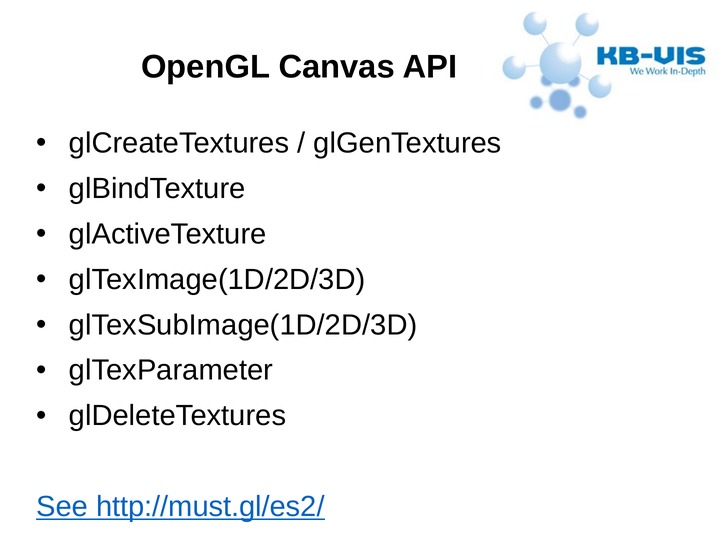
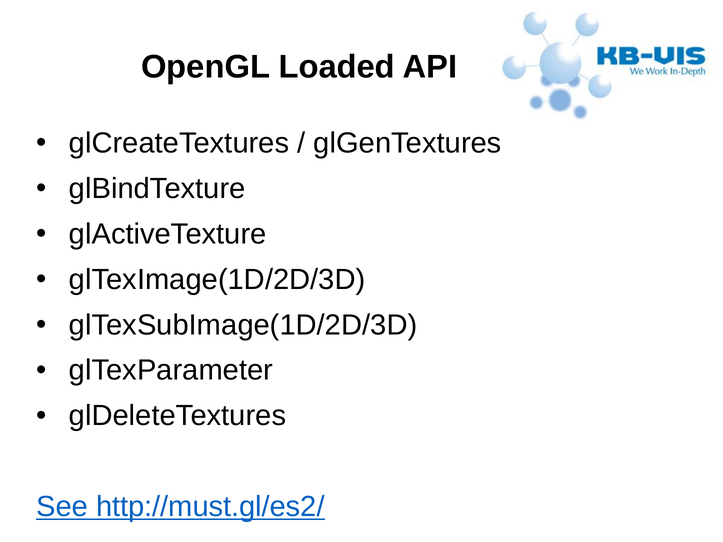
Canvas: Canvas -> Loaded (337, 67)
